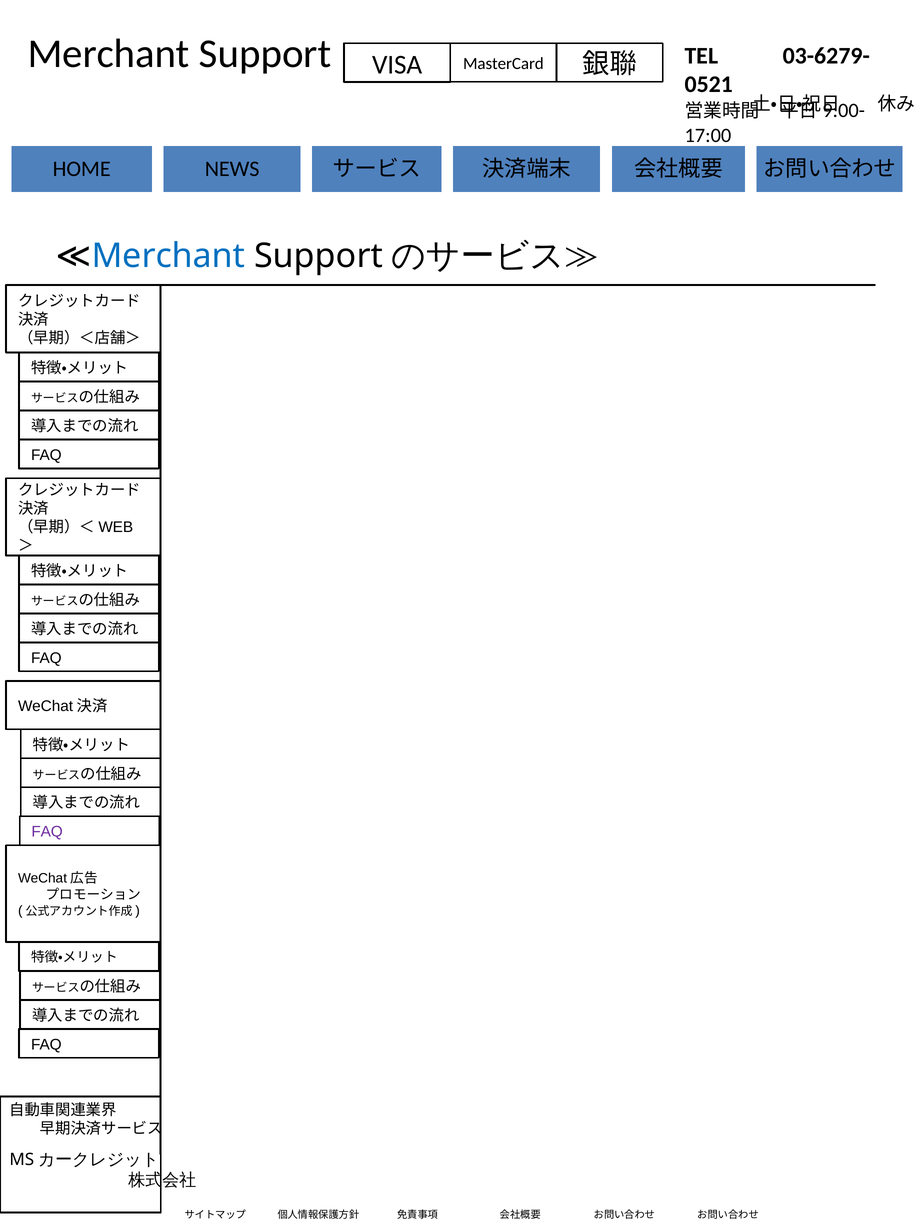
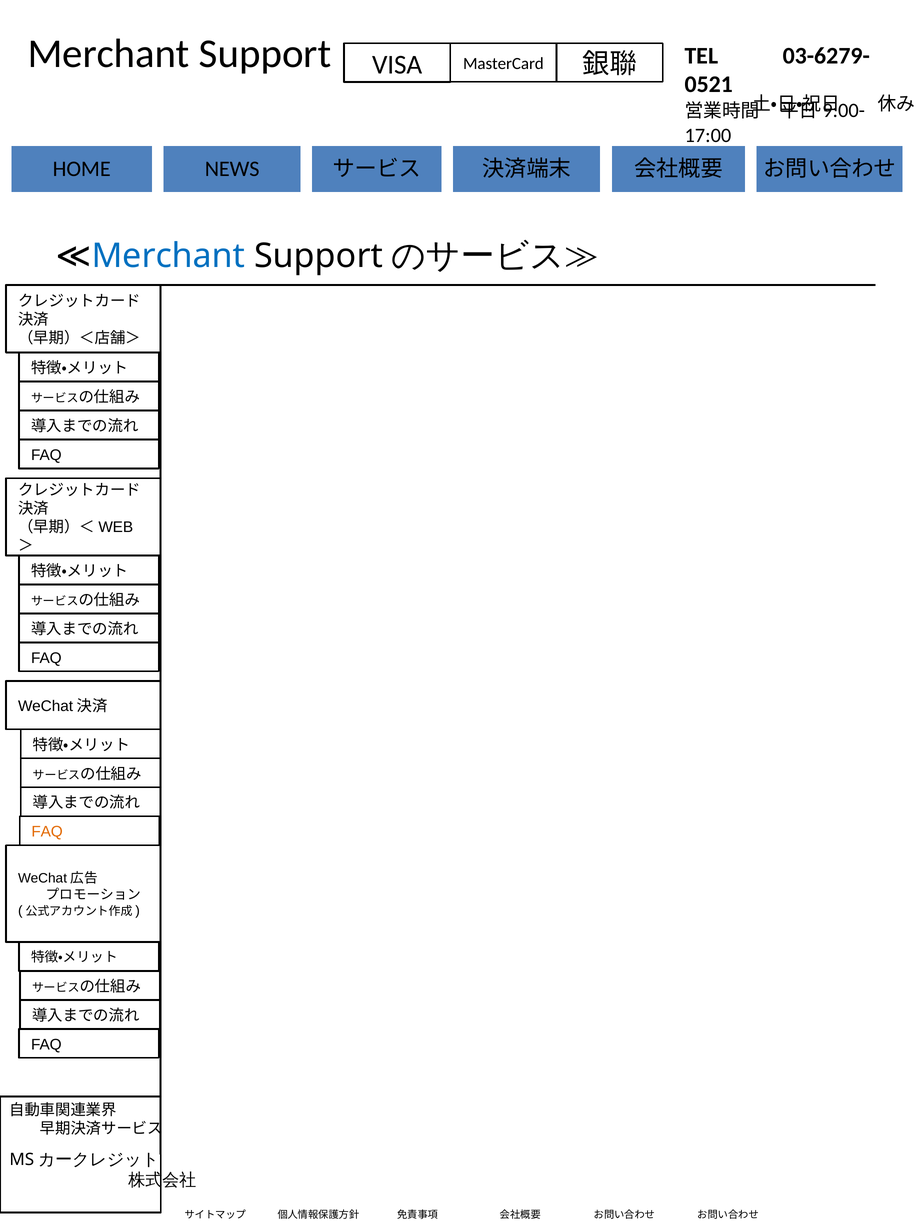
FAQ colour: purple -> orange (47, 832)
